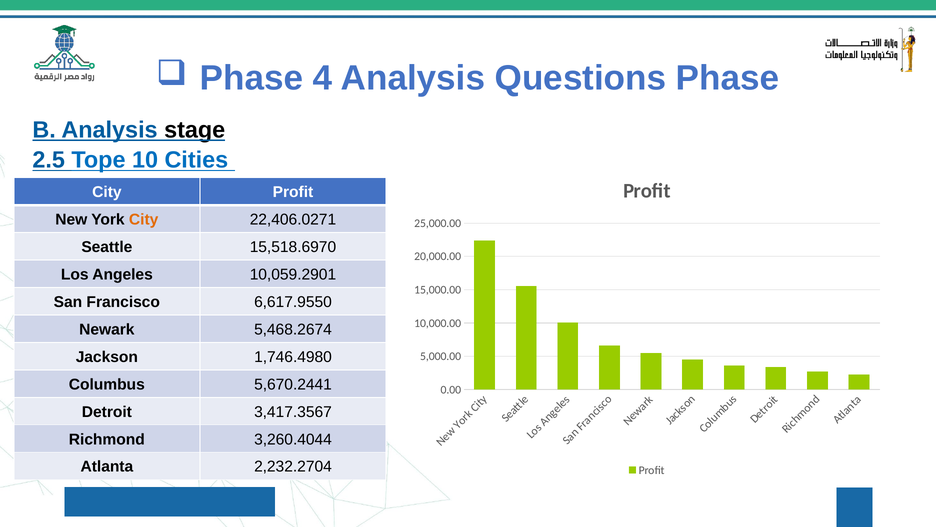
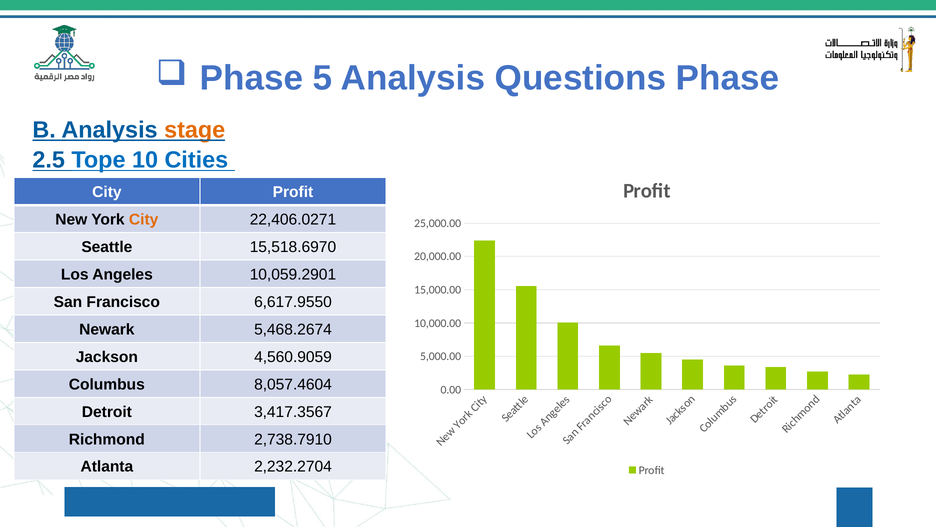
4: 4 -> 5 (323, 78)
stage colour: black -> orange (195, 130)
1,746.4980: 1,746.4980 -> 4,560.9059 (293, 357)
5,670.2441: 5,670.2441 -> 8,057.4604 (293, 384)
3,260.4044: 3,260.4044 -> 2,738.7910 (293, 439)
